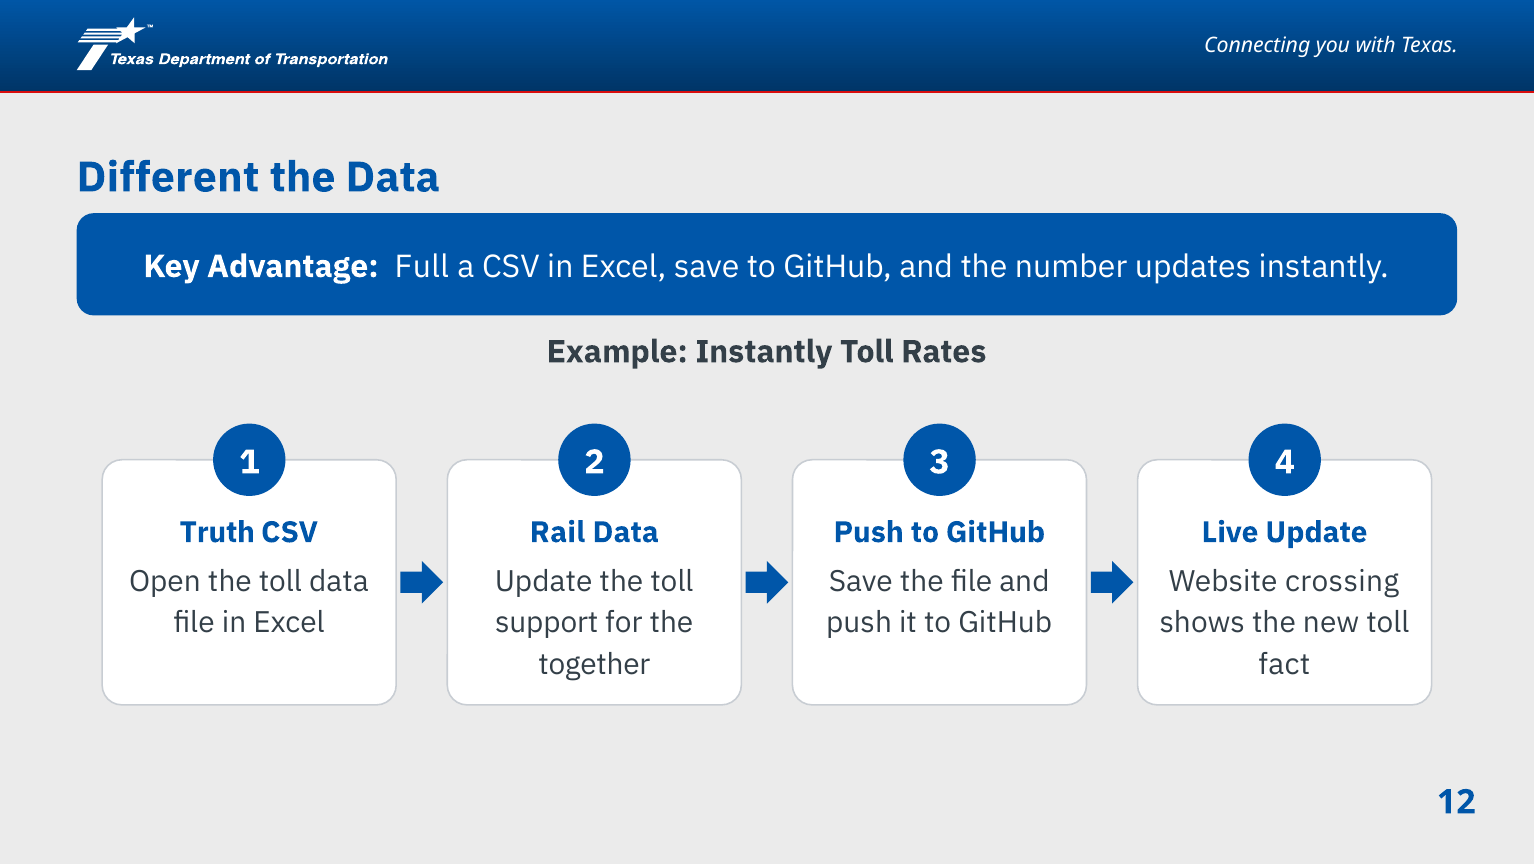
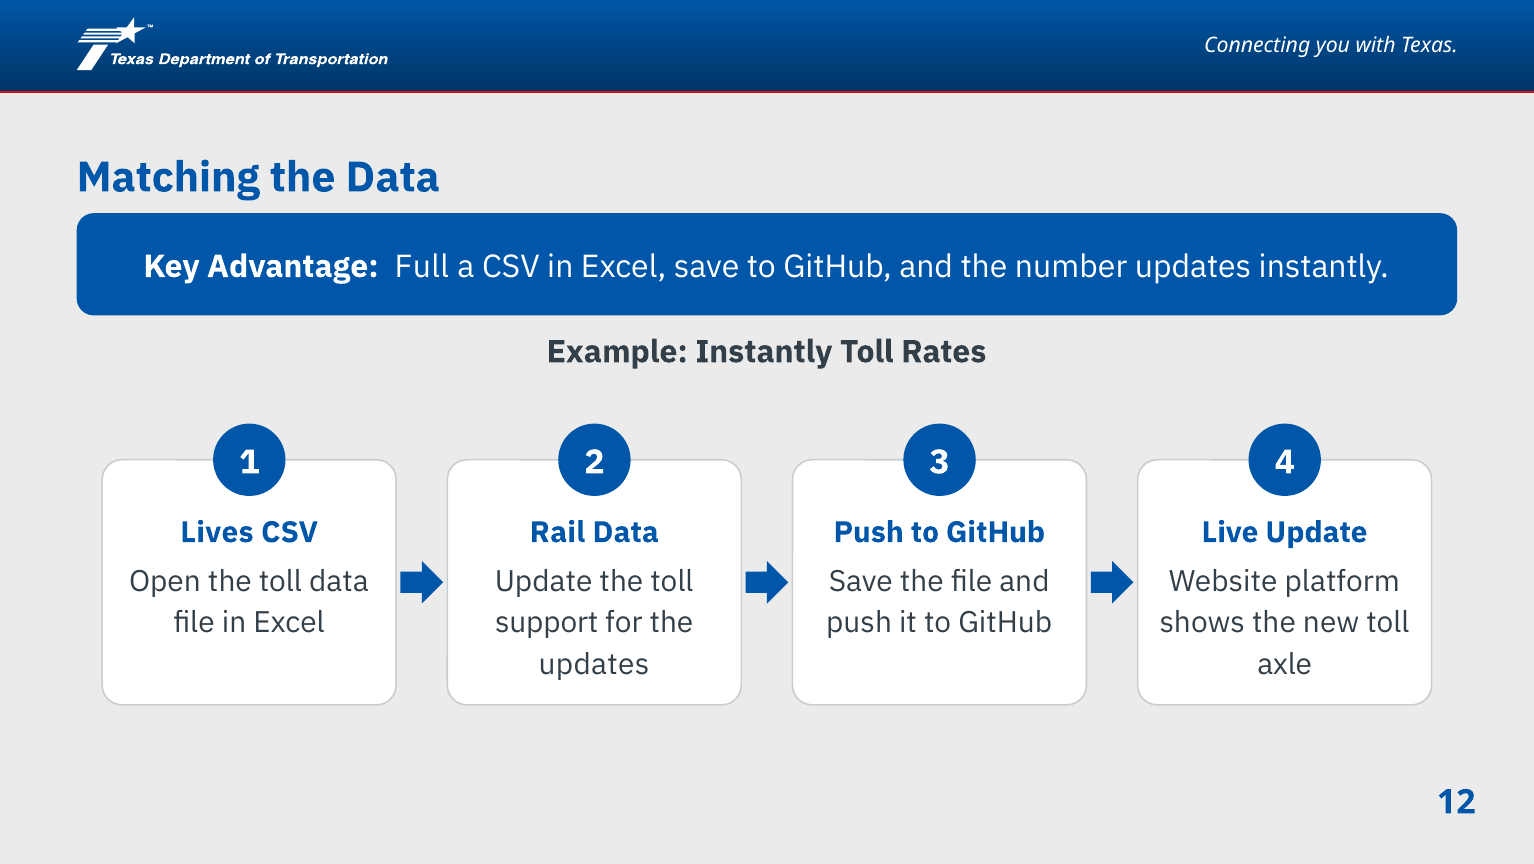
Different: Different -> Matching (168, 177)
Truth: Truth -> Lives (217, 532)
crossing: crossing -> platform (1342, 582)
together: together -> updates (594, 664)
fact: fact -> axle (1285, 664)
